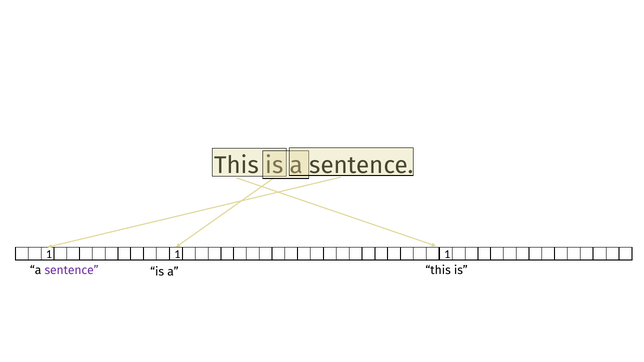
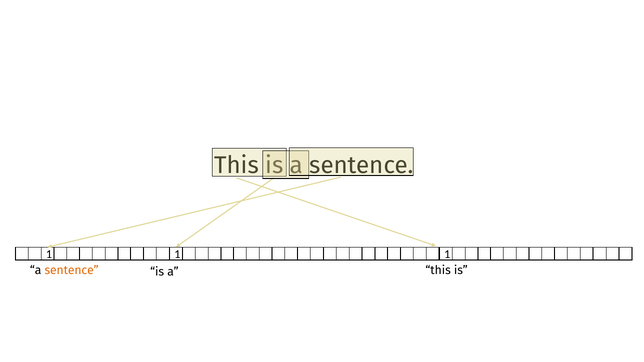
sentence colour: purple -> orange (72, 271)
